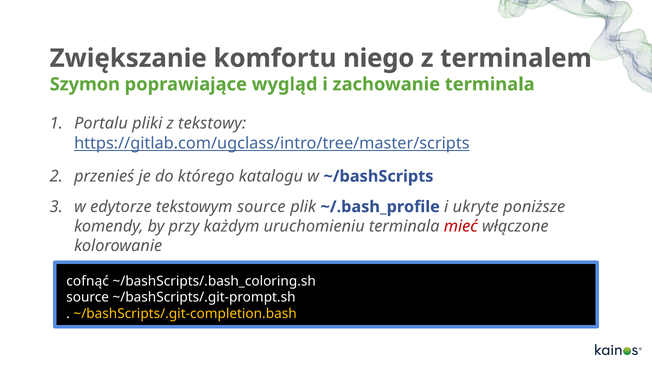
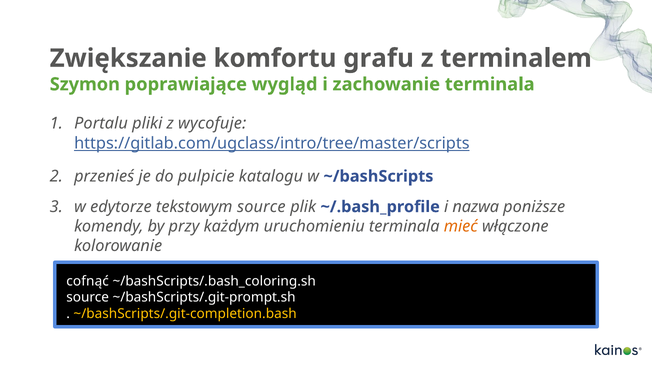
niego: niego -> grafu (379, 58)
tekstowy: tekstowy -> wycofuje (212, 124)
którego: którego -> pulpicie (206, 176)
ukryte: ukryte -> nazwa (476, 207)
mieć colour: red -> orange (461, 226)
